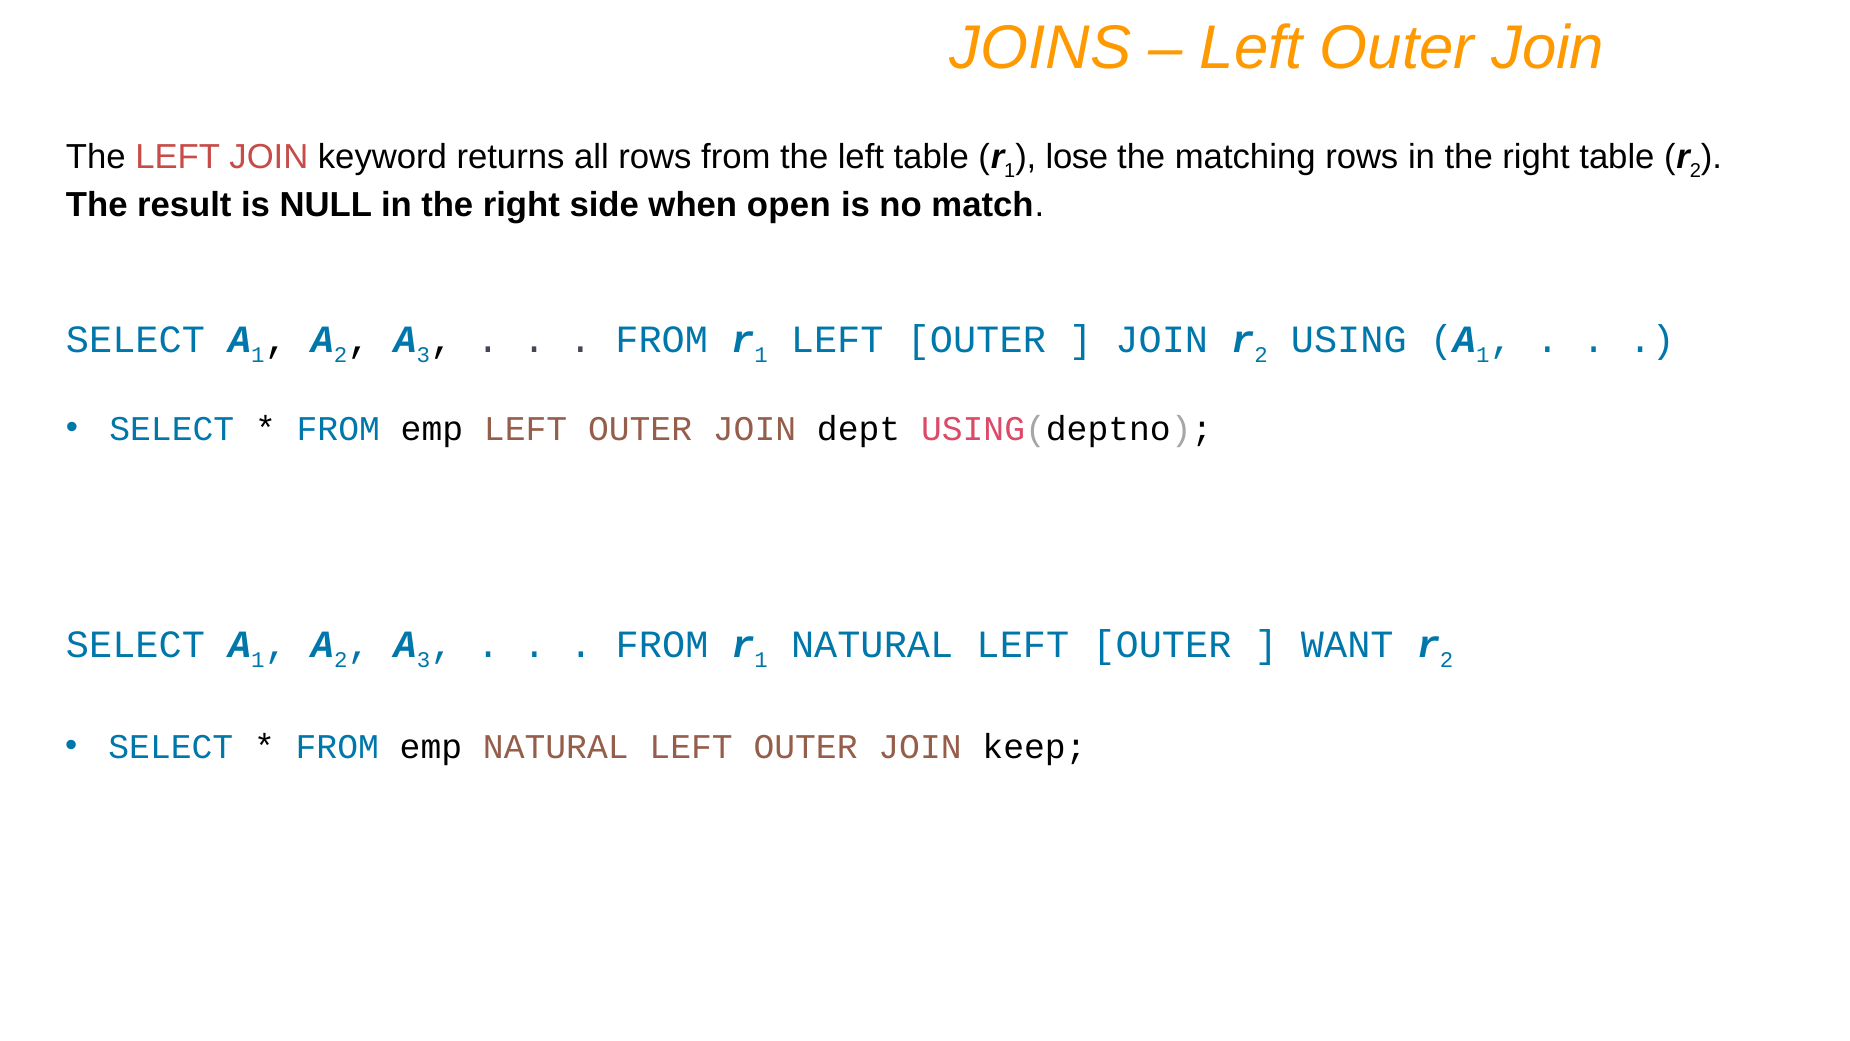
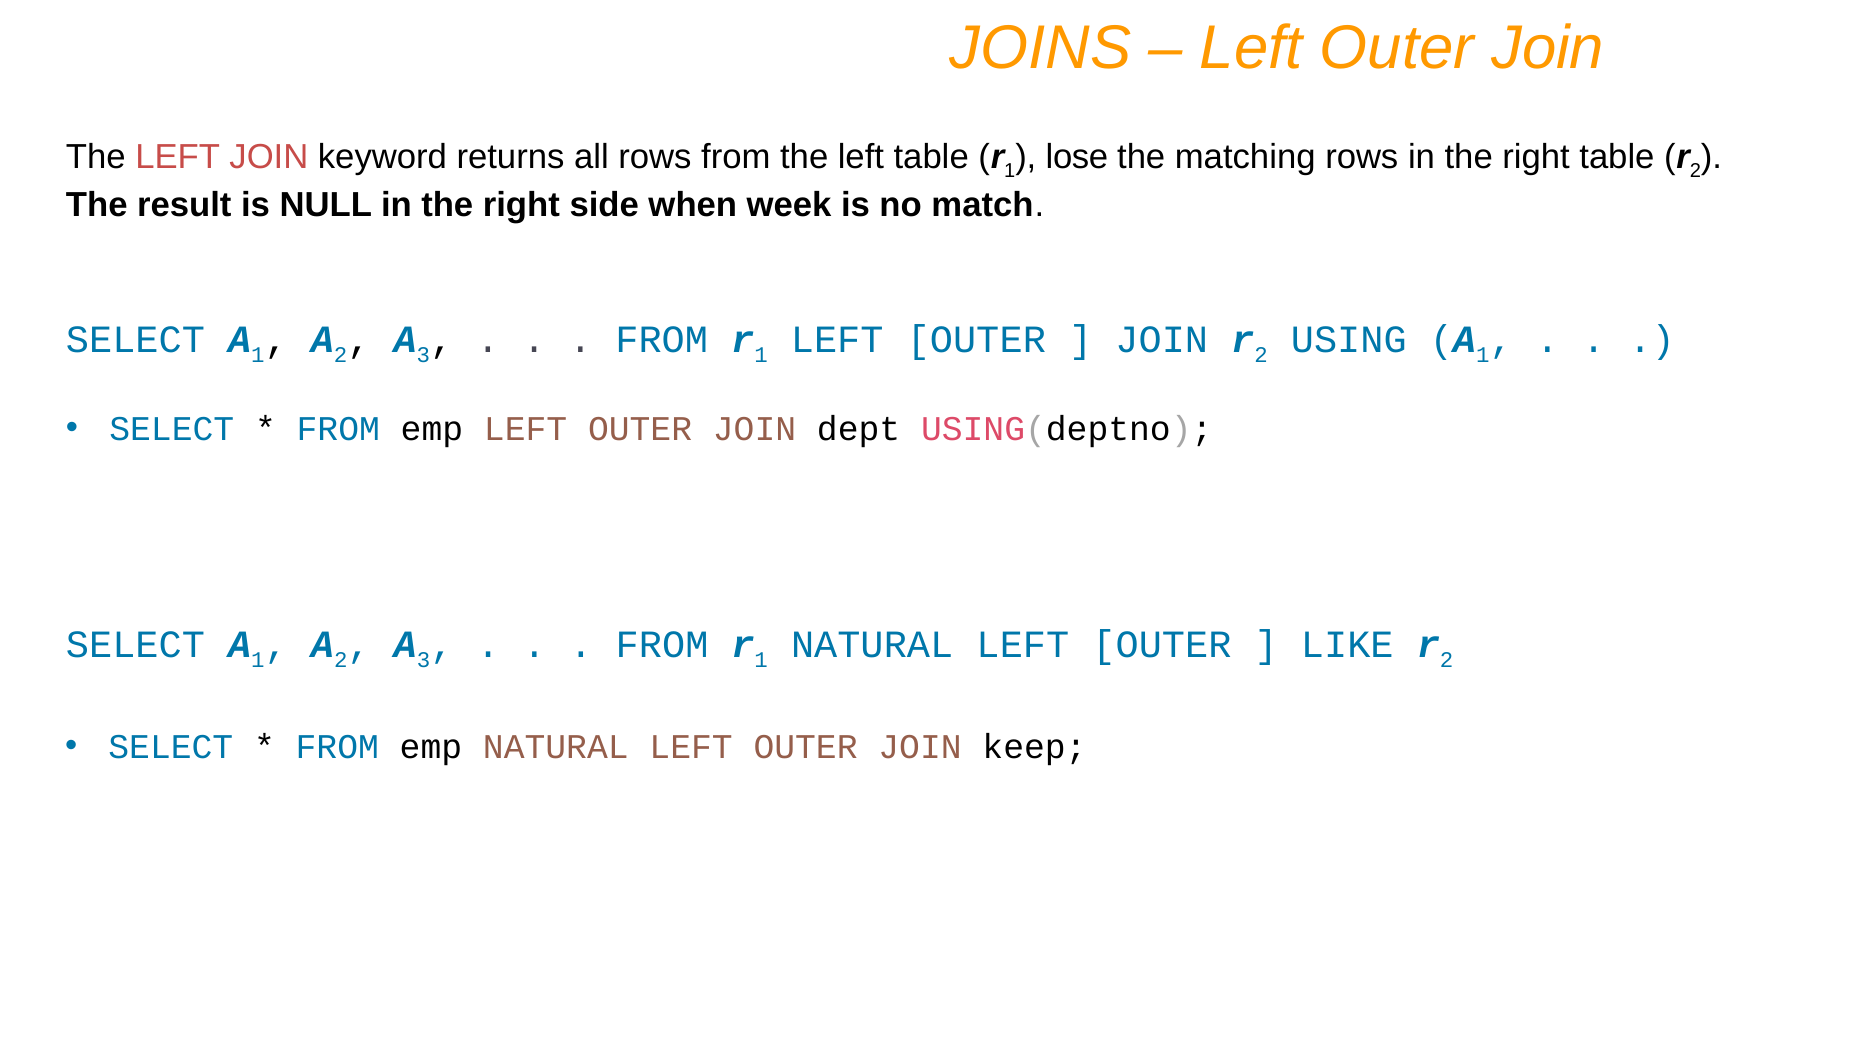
open: open -> week (789, 204)
WANT: WANT -> LIKE (1347, 645)
